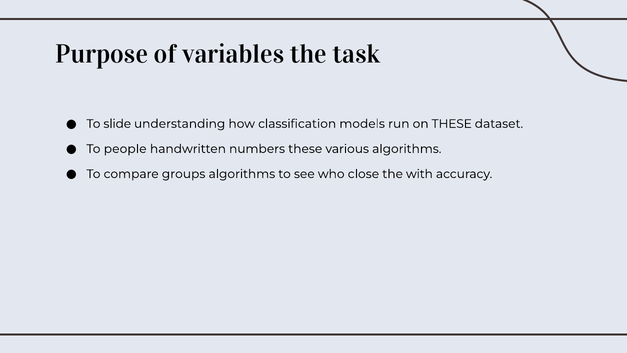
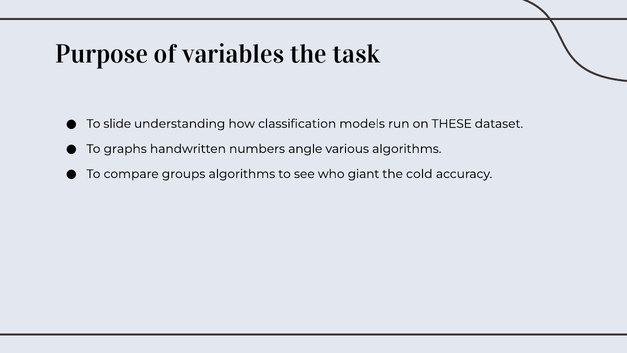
people: people -> graphs (125, 149)
numbers these: these -> angle (305, 149)
close: close -> giant (364, 174)
with: with -> cold (419, 174)
